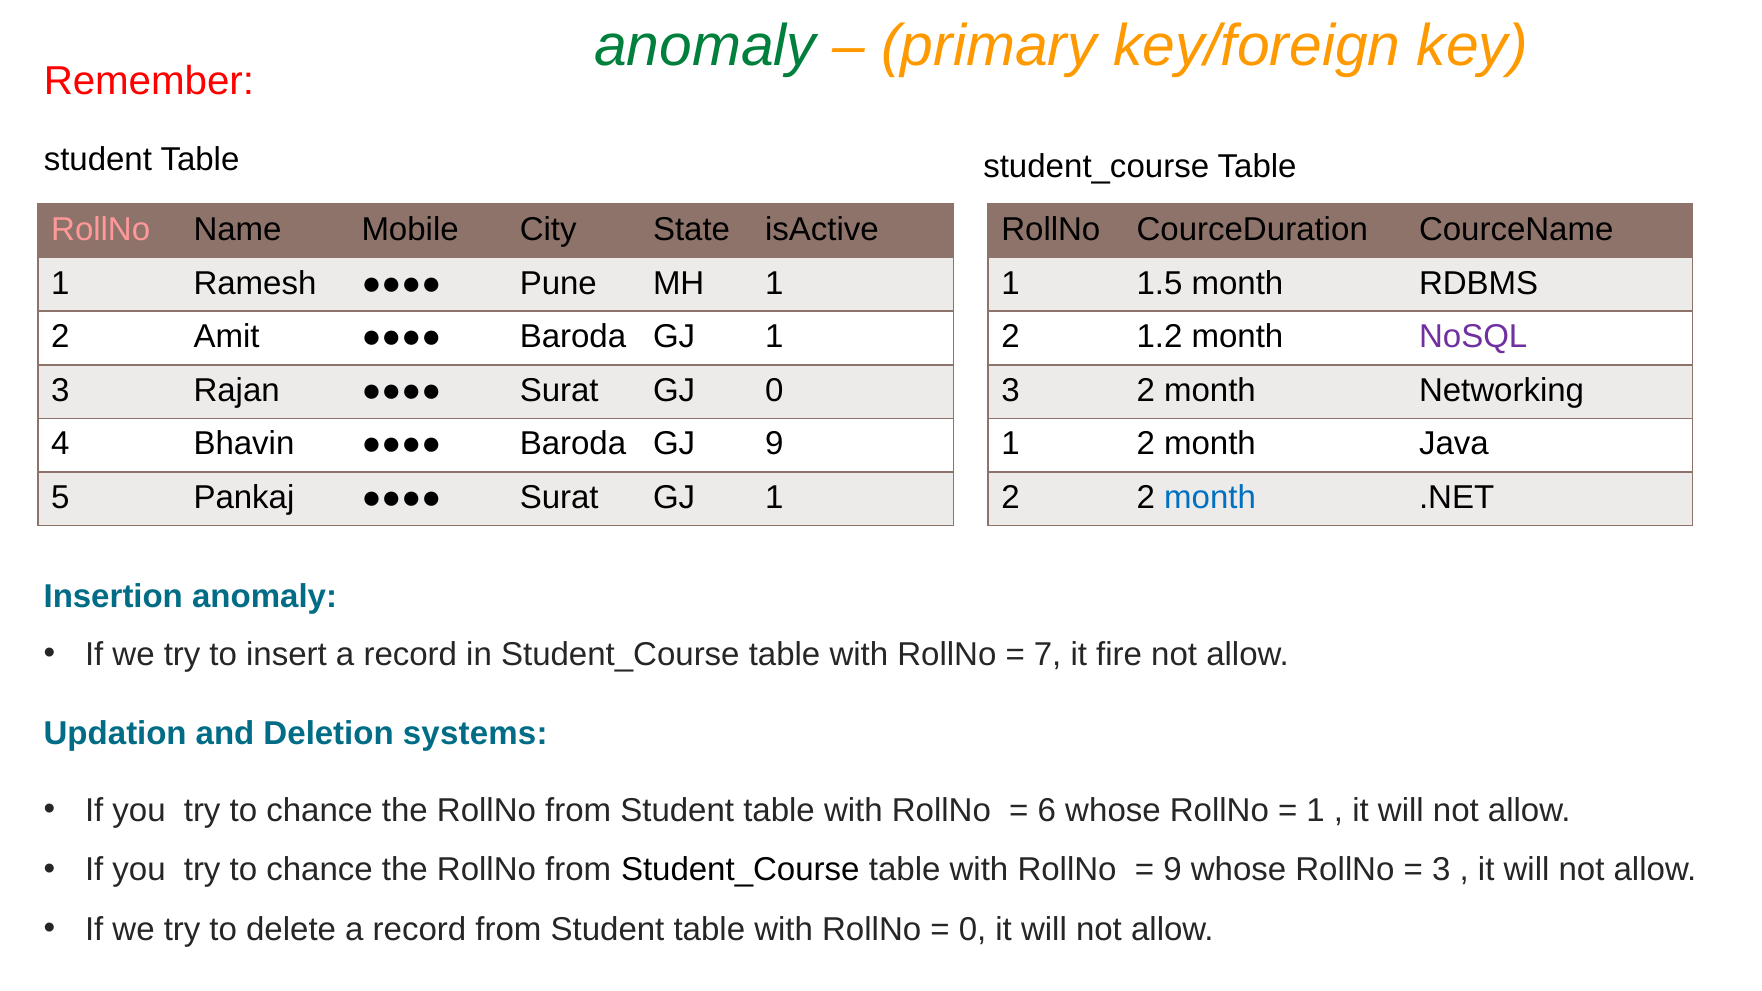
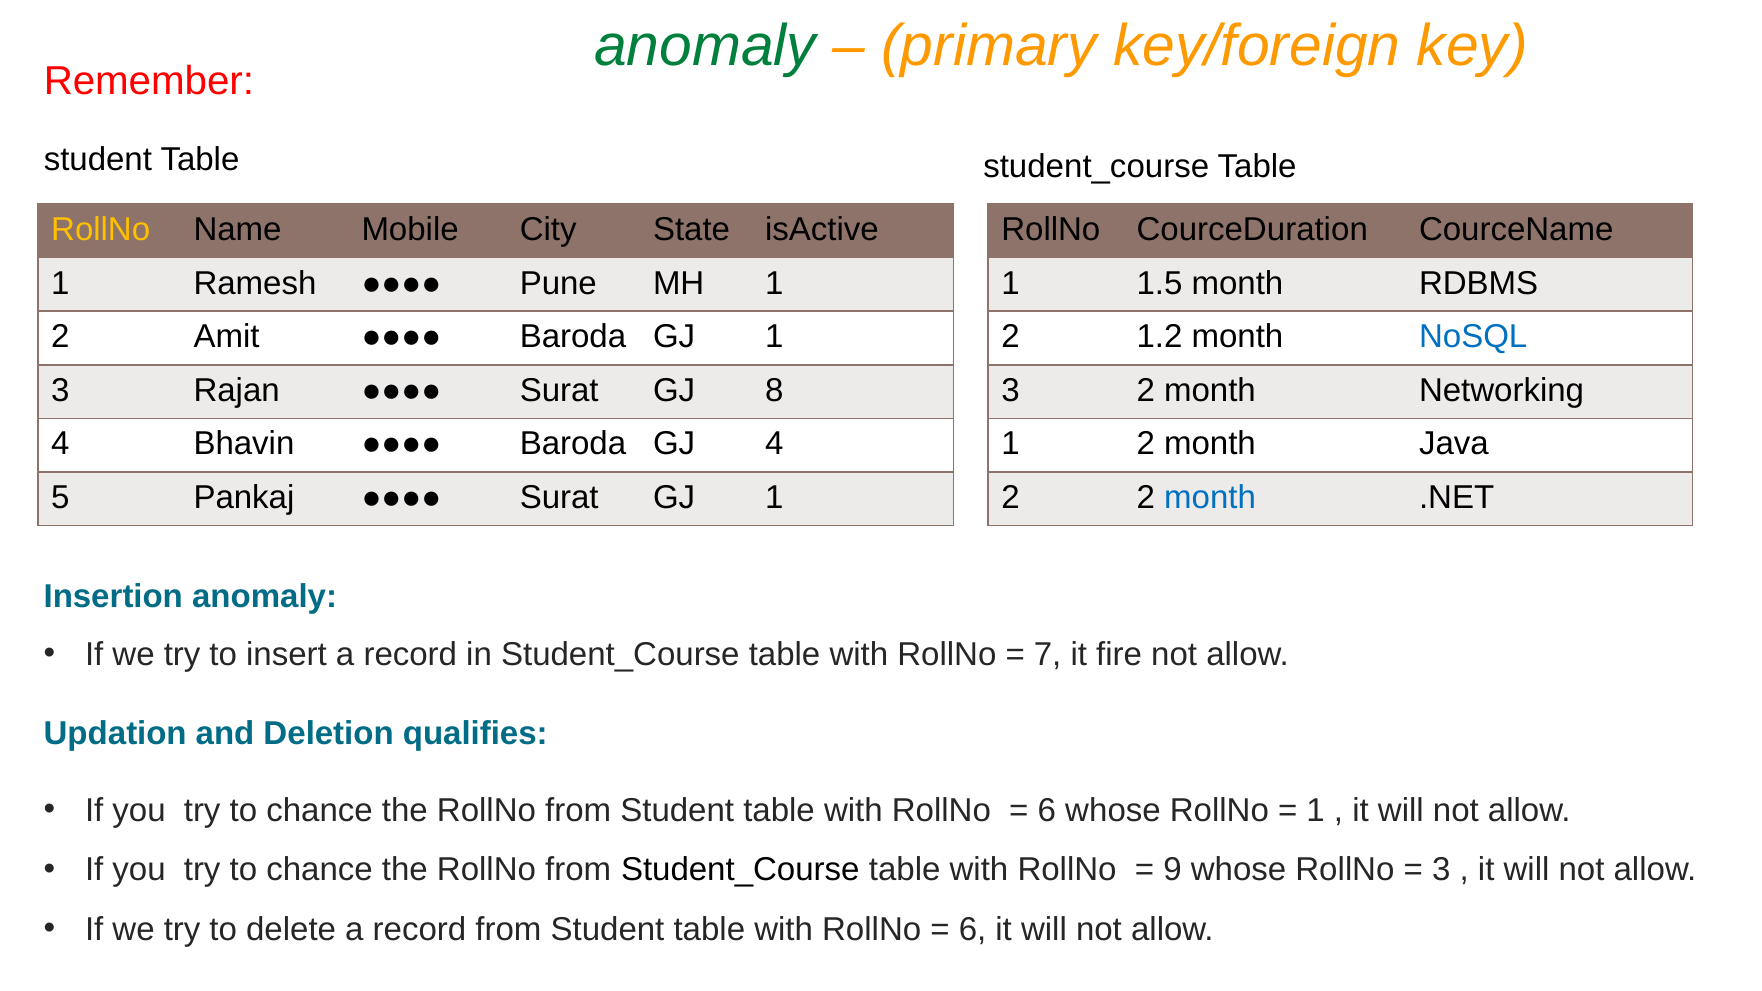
RollNo colour: pink -> yellow (101, 230)
NoSQL colour: purple -> blue (1473, 337)
GJ 0: 0 -> 8 (774, 390)
GJ 9: 9 -> 4 (774, 444)
systems: systems -> qualifies (475, 734)
0: 0 -> 6 (973, 930)
